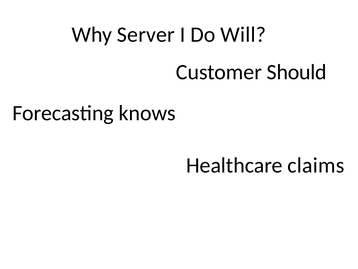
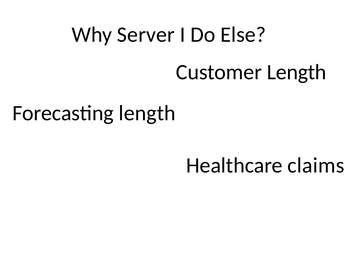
Will: Will -> Else (243, 35)
Customer Should: Should -> Length (297, 72)
Forecasting knows: knows -> length (147, 113)
